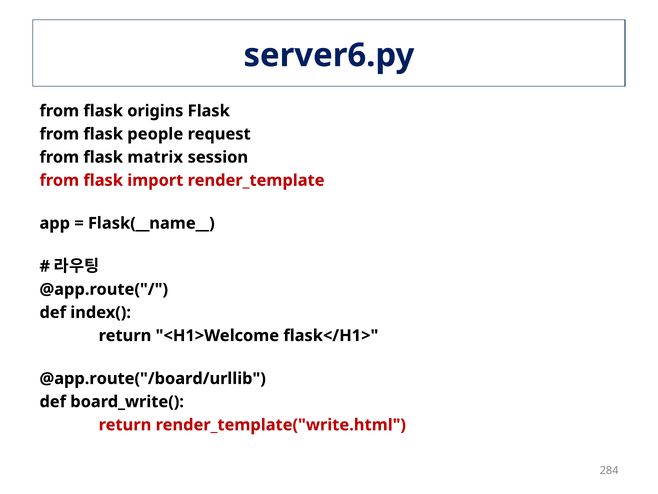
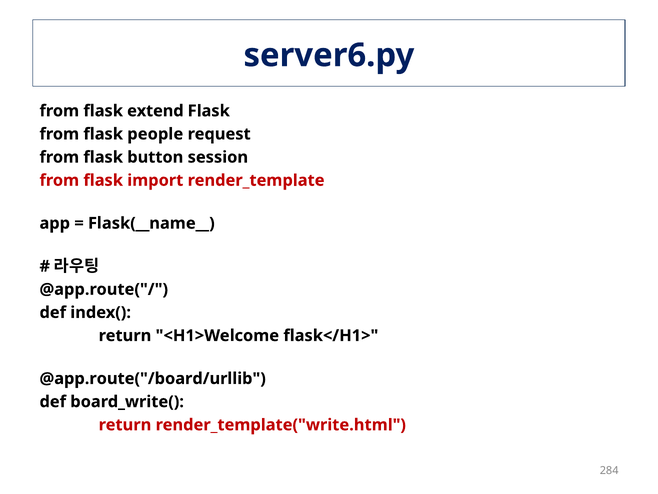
origins: origins -> extend (155, 111)
matrix: matrix -> button (155, 157)
